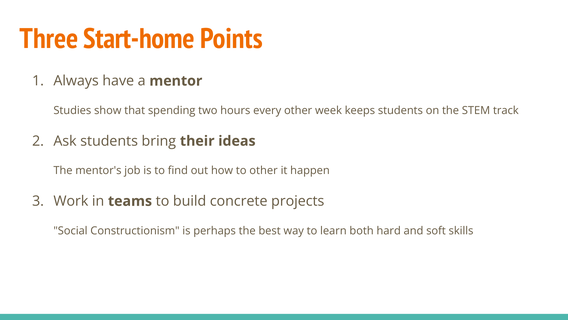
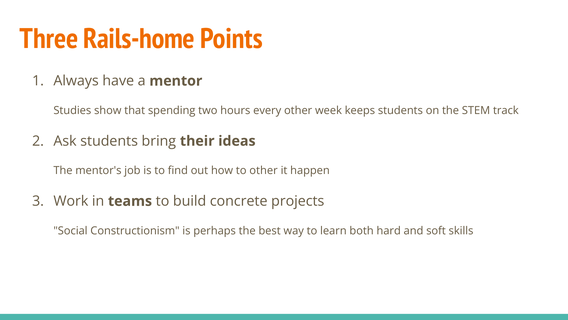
Start-home: Start-home -> Rails-home (139, 39)
